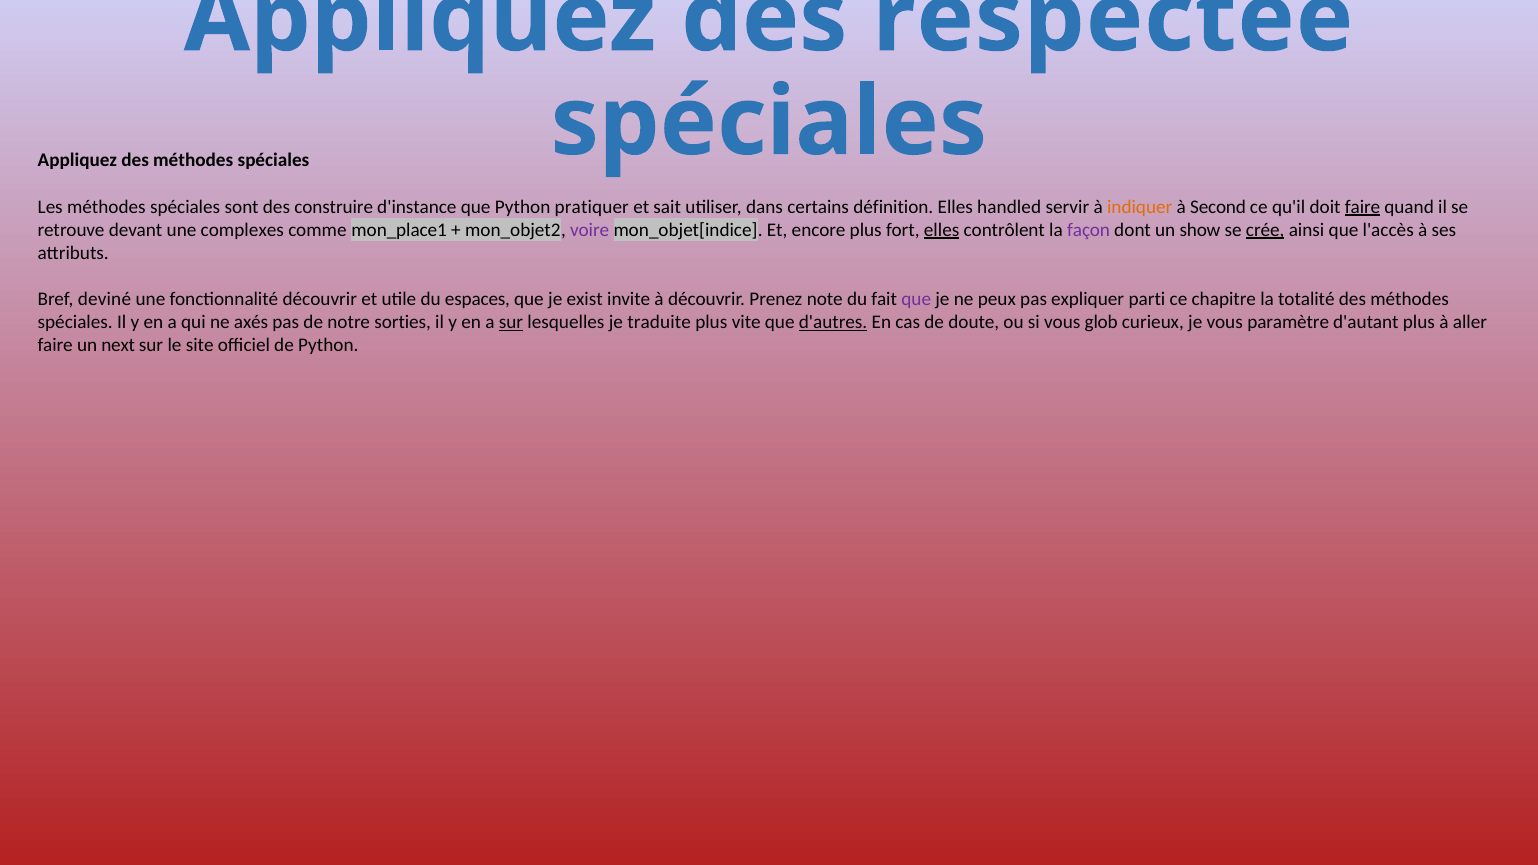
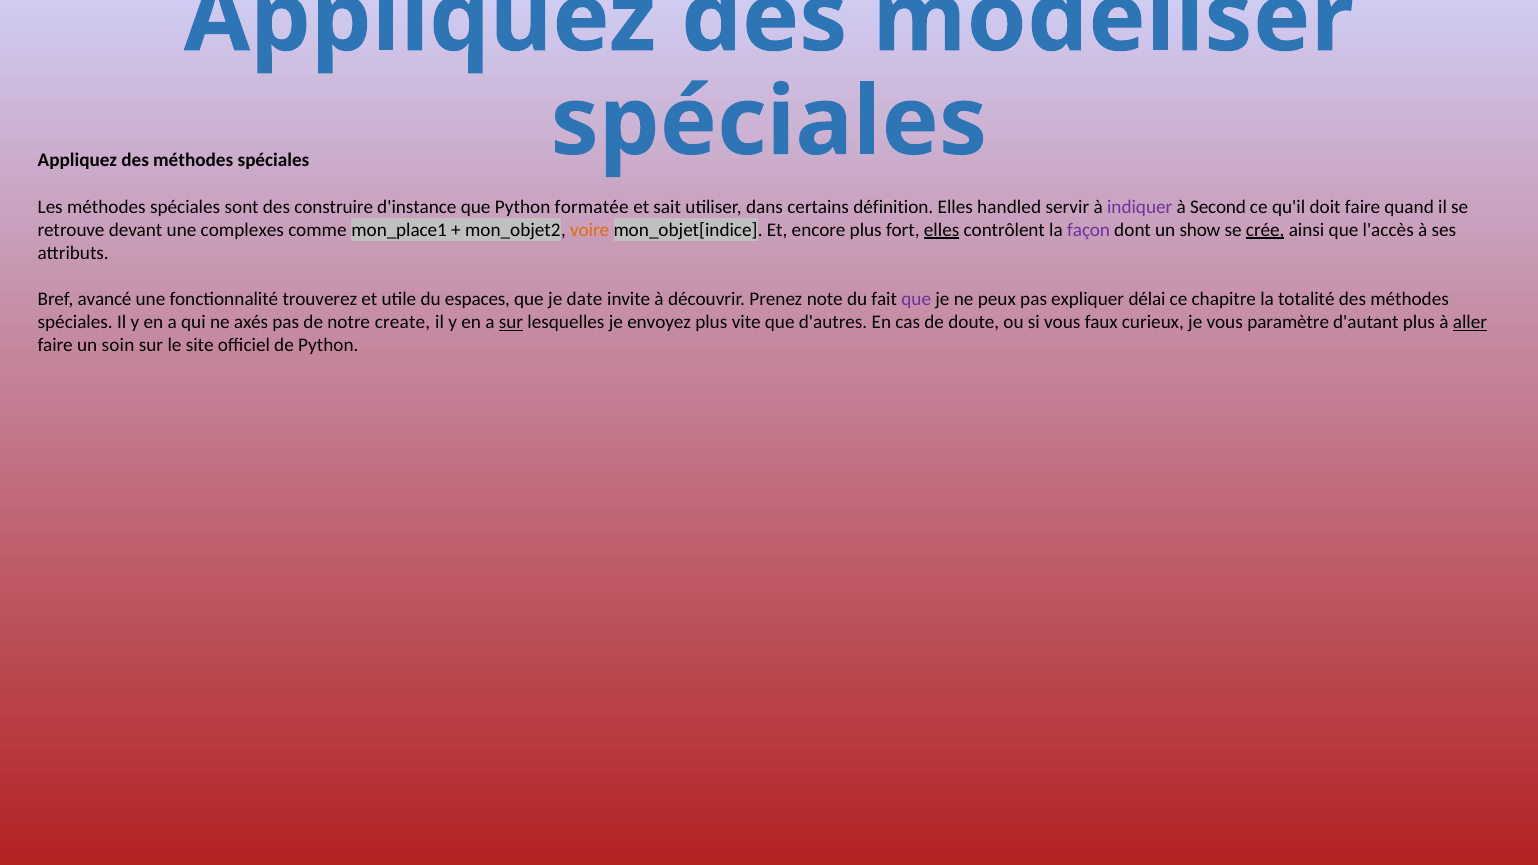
respectée: respectée -> modéliser (1113, 19)
pratiquer: pratiquer -> formatée (592, 207)
indiquer colour: orange -> purple (1140, 207)
faire underline: present -> none (1363, 207)
voire colour: purple -> orange (590, 230)
deviné: deviné -> avancé (105, 299)
fonctionnalité découvrir: découvrir -> trouverez (320, 299)
exist: exist -> date (585, 299)
parti: parti -> délai (1147, 299)
sorties: sorties -> create (403, 322)
traduite: traduite -> envoyez (659, 322)
d'autres underline: present -> none (833, 322)
glob: glob -> faux (1101, 322)
aller underline: none -> present (1470, 322)
next: next -> soin (118, 345)
